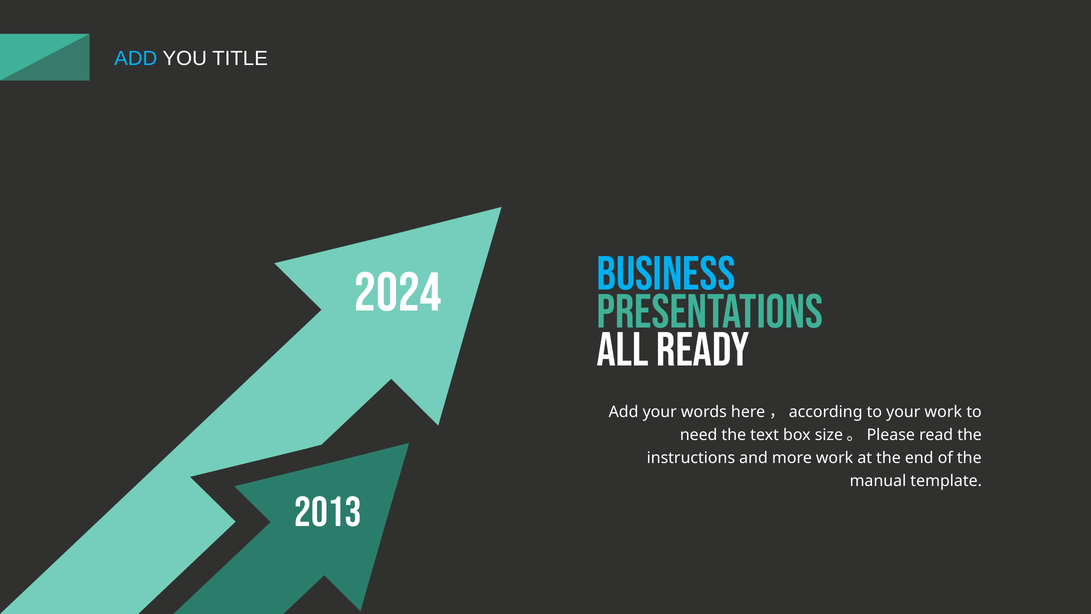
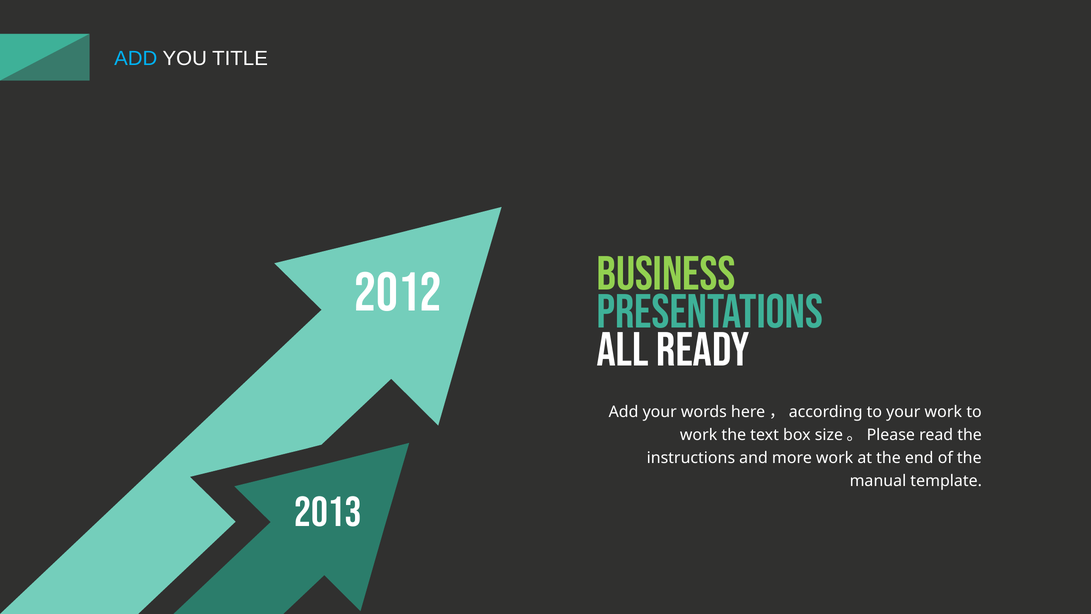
Business colour: light blue -> light green (666, 274)
2024: 2024 -> 2012 (398, 293)
need: need -> work (699, 435)
